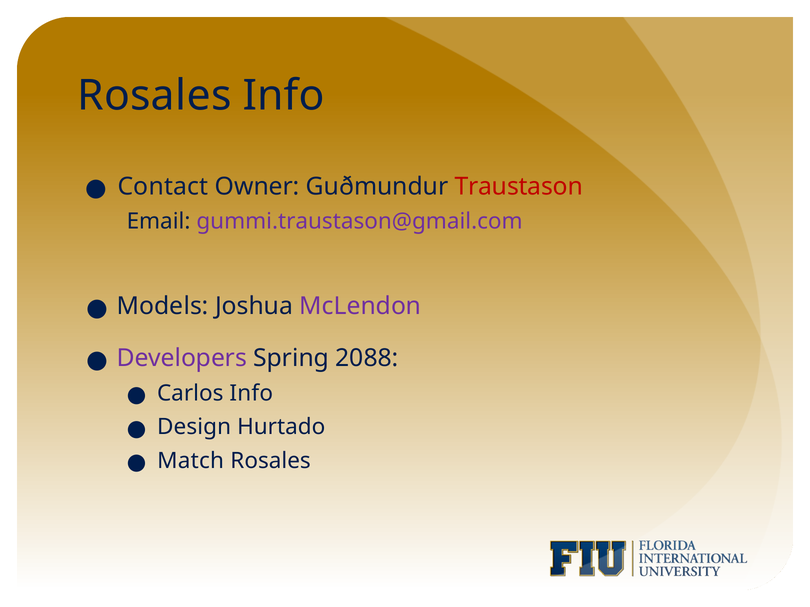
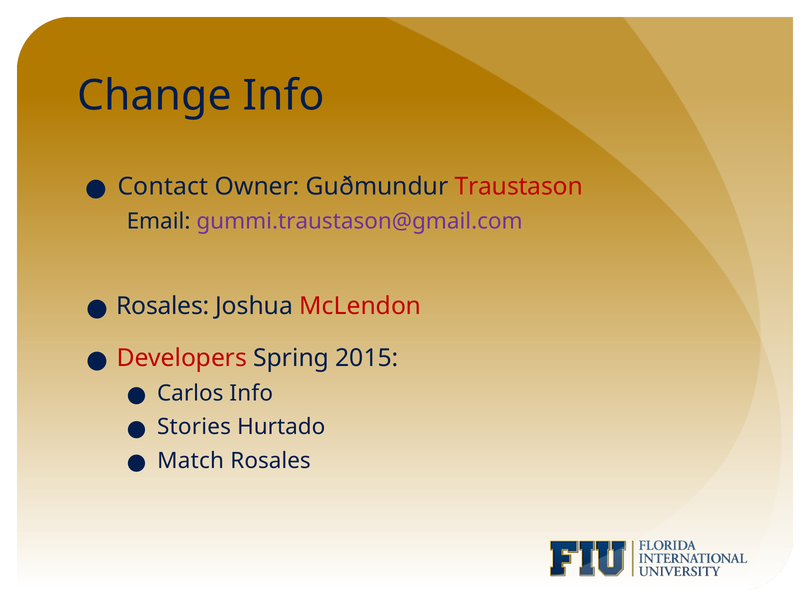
Rosales: Rosales -> Change (154, 95)
Models: Models -> Rosales (163, 306)
McLendon colour: purple -> red (360, 306)
Developers colour: purple -> red (182, 359)
2088: 2088 -> 2015 (367, 359)
Design: Design -> Stories (194, 427)
